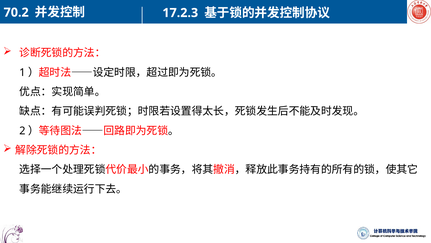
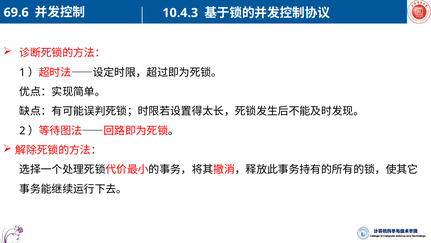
70.2: 70.2 -> 69.6 (16, 12)
17.2.3: 17.2.3 -> 10.4.3 (180, 13)
